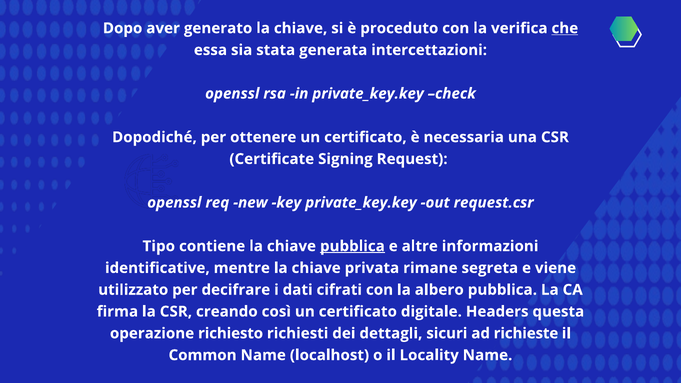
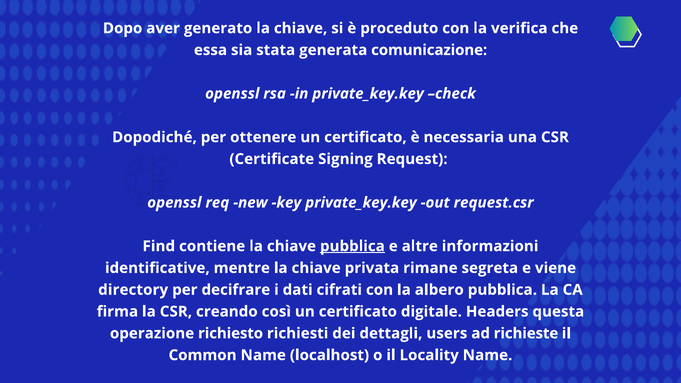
che underline: present -> none (565, 28)
intercettazioni: intercettazioni -> comunicazione (429, 50)
Tipo: Tipo -> Find (159, 246)
utilizzato: utilizzato -> directory (133, 290)
sicuri: sicuri -> users (447, 333)
